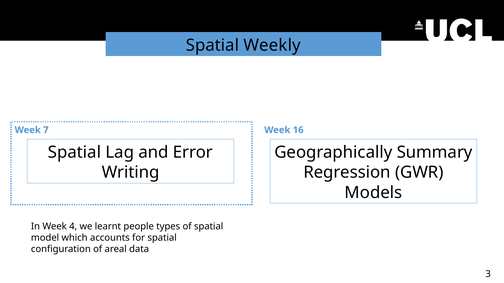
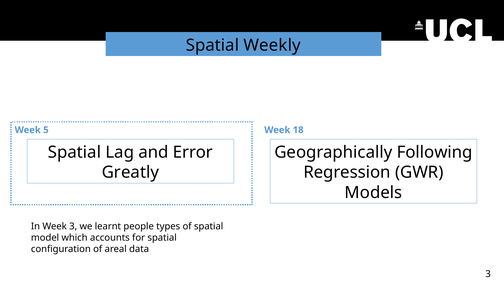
7: 7 -> 5 (46, 130)
16: 16 -> 18 (298, 130)
Summary: Summary -> Following (435, 152)
Writing: Writing -> Greatly (130, 173)
Week 4: 4 -> 3 (73, 227)
